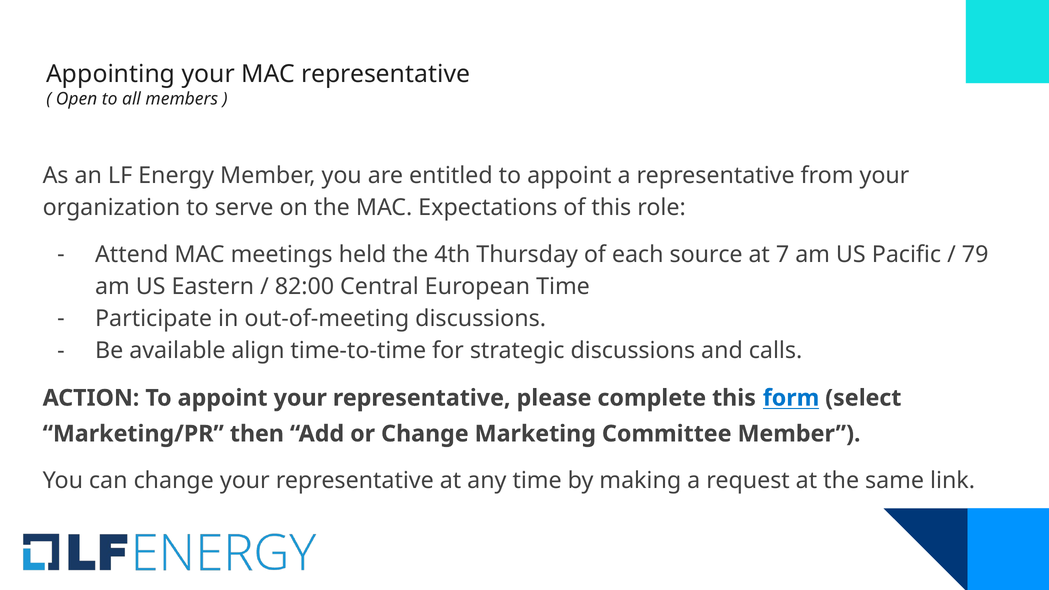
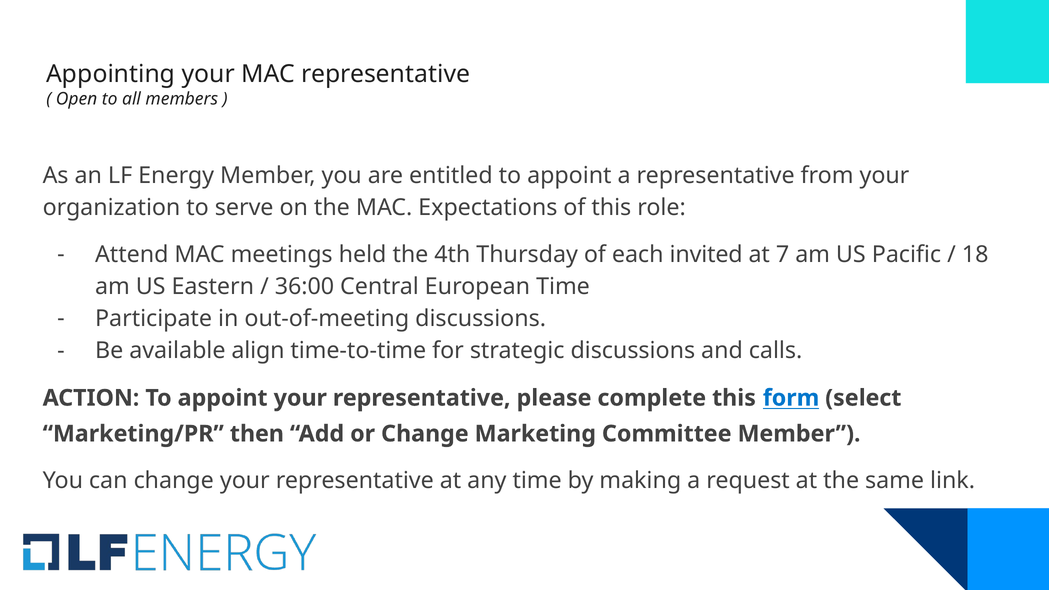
source: source -> invited (706, 254)
79: 79 -> 18 (975, 254)
82:00: 82:00 -> 36:00 (304, 287)
